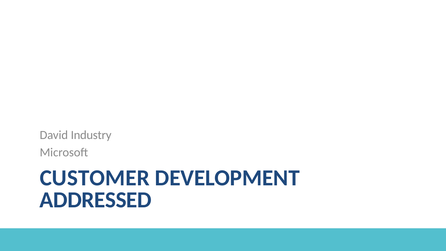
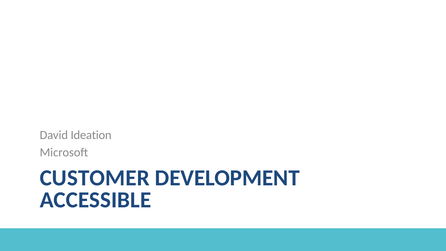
Industry: Industry -> Ideation (91, 135)
ADDRESSED: ADDRESSED -> ACCESSIBLE (95, 200)
